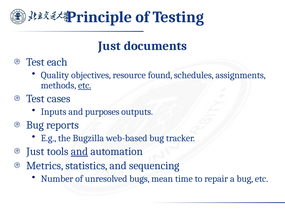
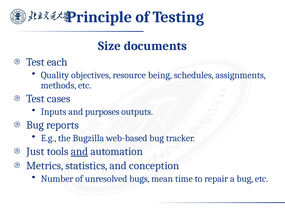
Just: Just -> Size (109, 46)
found: found -> being (160, 75)
etc underline: present -> none (85, 85)
sequencing: sequencing -> conception (154, 165)
